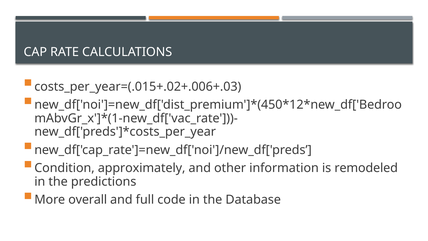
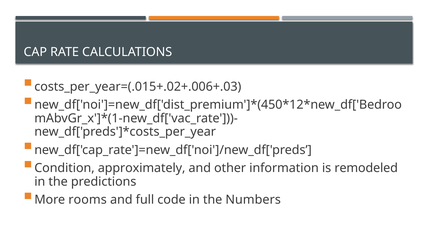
overall: overall -> rooms (88, 199)
Database: Database -> Numbers (253, 199)
